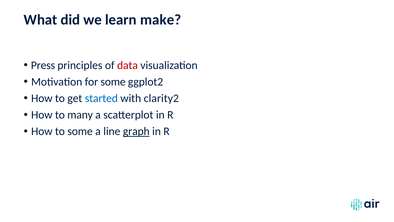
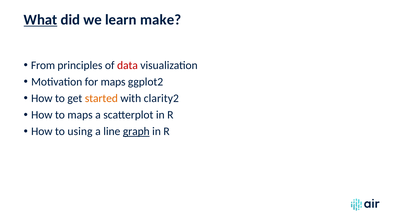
What underline: none -> present (41, 20)
Press: Press -> From (43, 65)
for some: some -> maps (113, 82)
started colour: blue -> orange (101, 98)
to many: many -> maps (80, 115)
to some: some -> using (80, 131)
